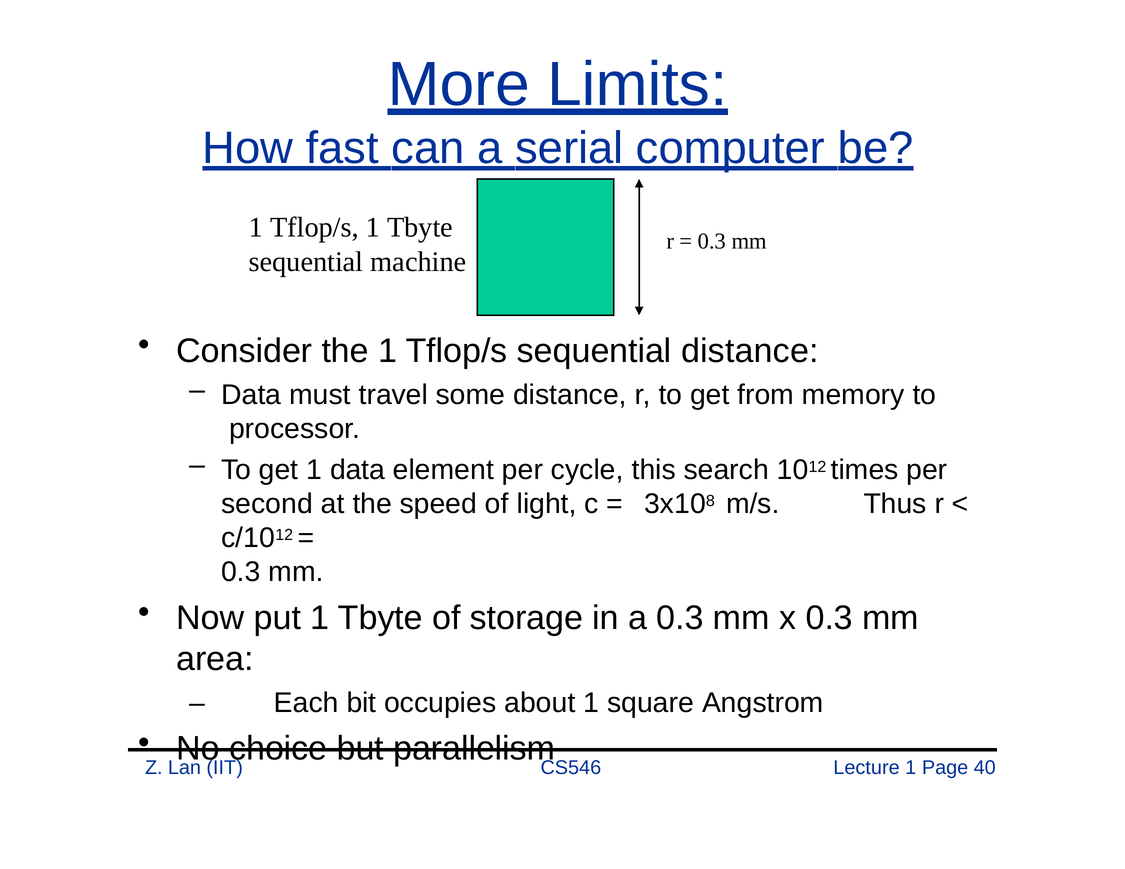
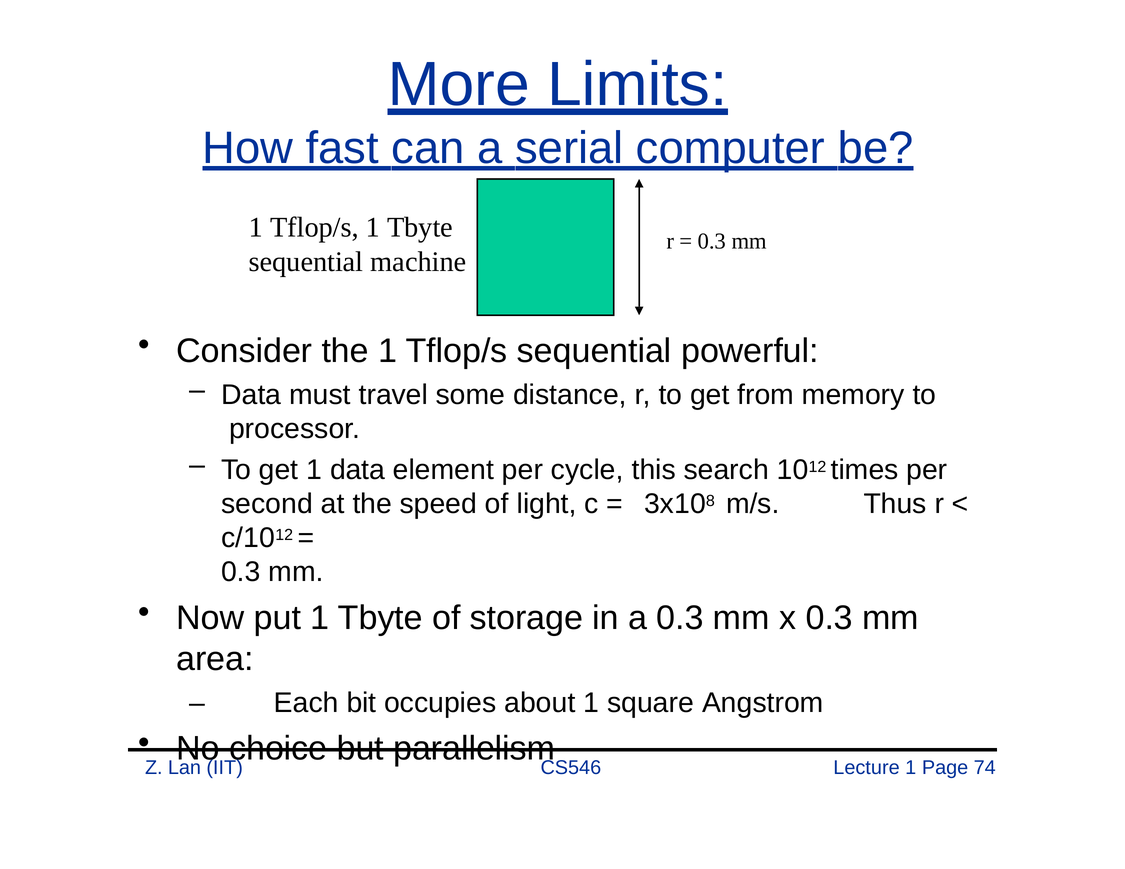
sequential distance: distance -> powerful (750, 351)
40: 40 -> 74 (985, 768)
